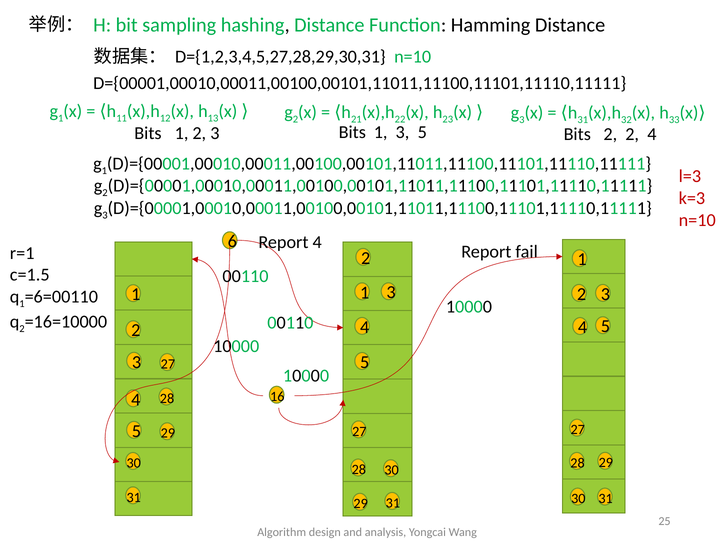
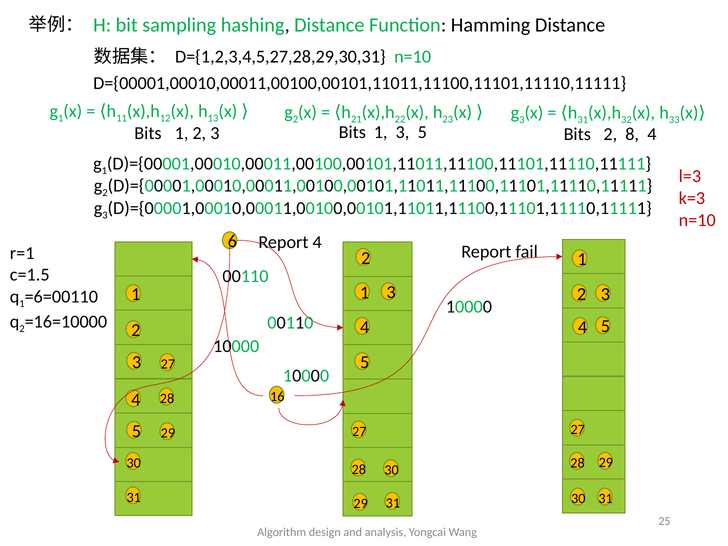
2 2: 2 -> 8 (632, 134)
